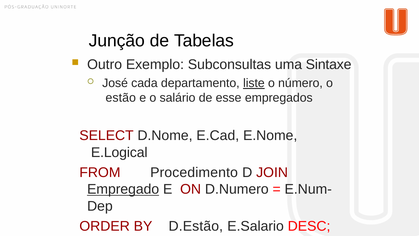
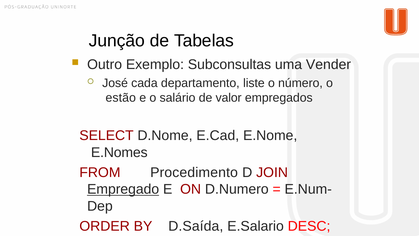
Sintaxe: Sintaxe -> Vender (329, 65)
liste underline: present -> none (254, 83)
esse: esse -> valor (229, 98)
E.Logical: E.Logical -> E.Nomes (119, 152)
D.Estão: D.Estão -> D.Saída (196, 226)
